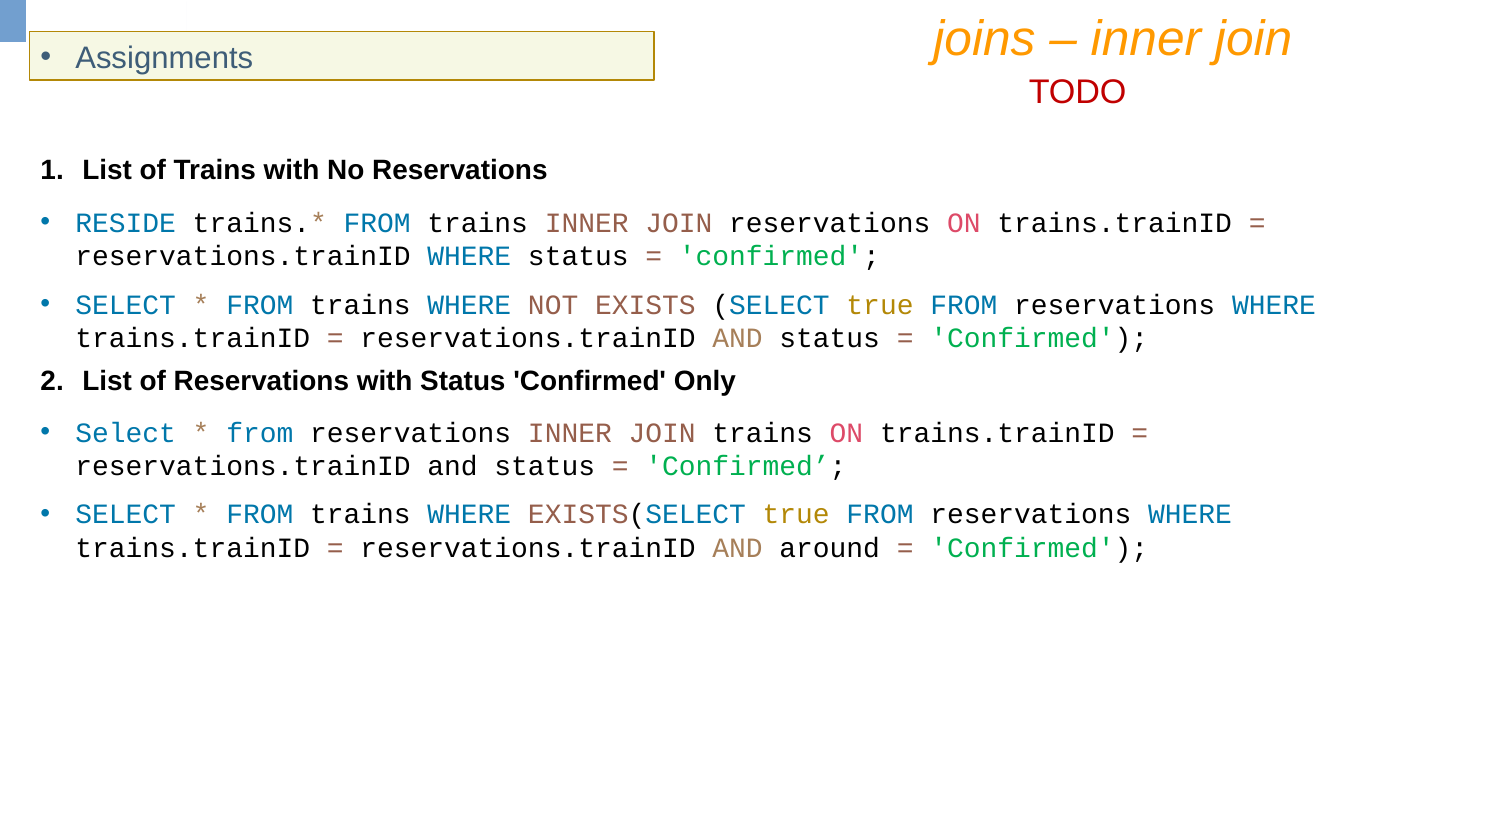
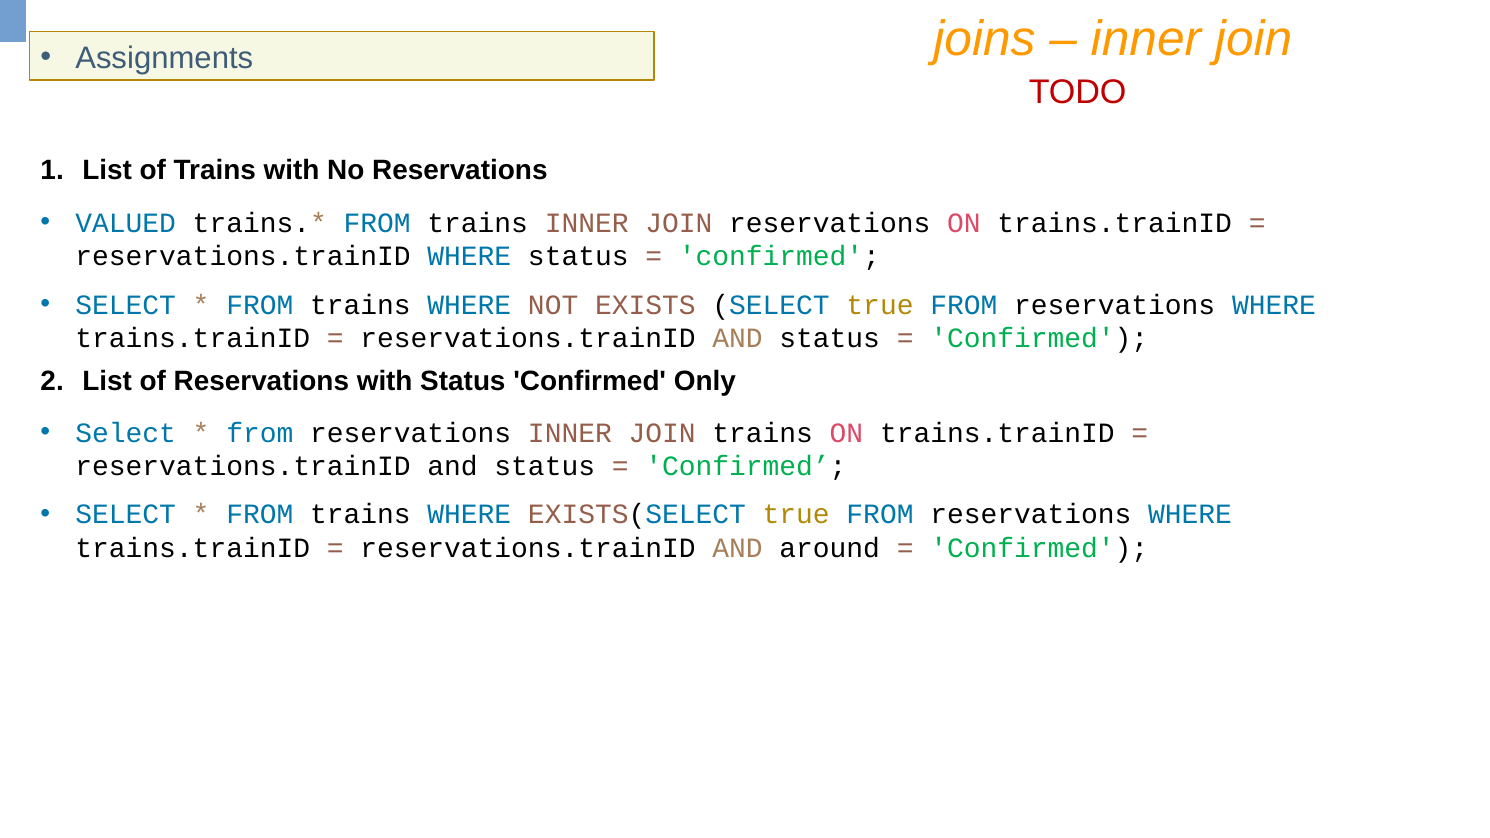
RESIDE: RESIDE -> VALUED (126, 223)
